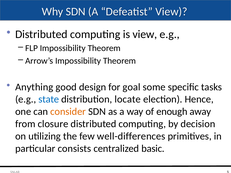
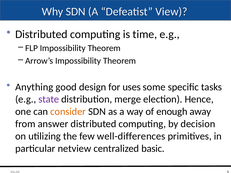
is view: view -> time (145, 34)
goal: goal -> uses (132, 87)
state colour: blue -> purple (49, 99)
locate: locate -> merge (128, 99)
closure: closure -> answer (53, 124)
consists: consists -> netview (74, 149)
